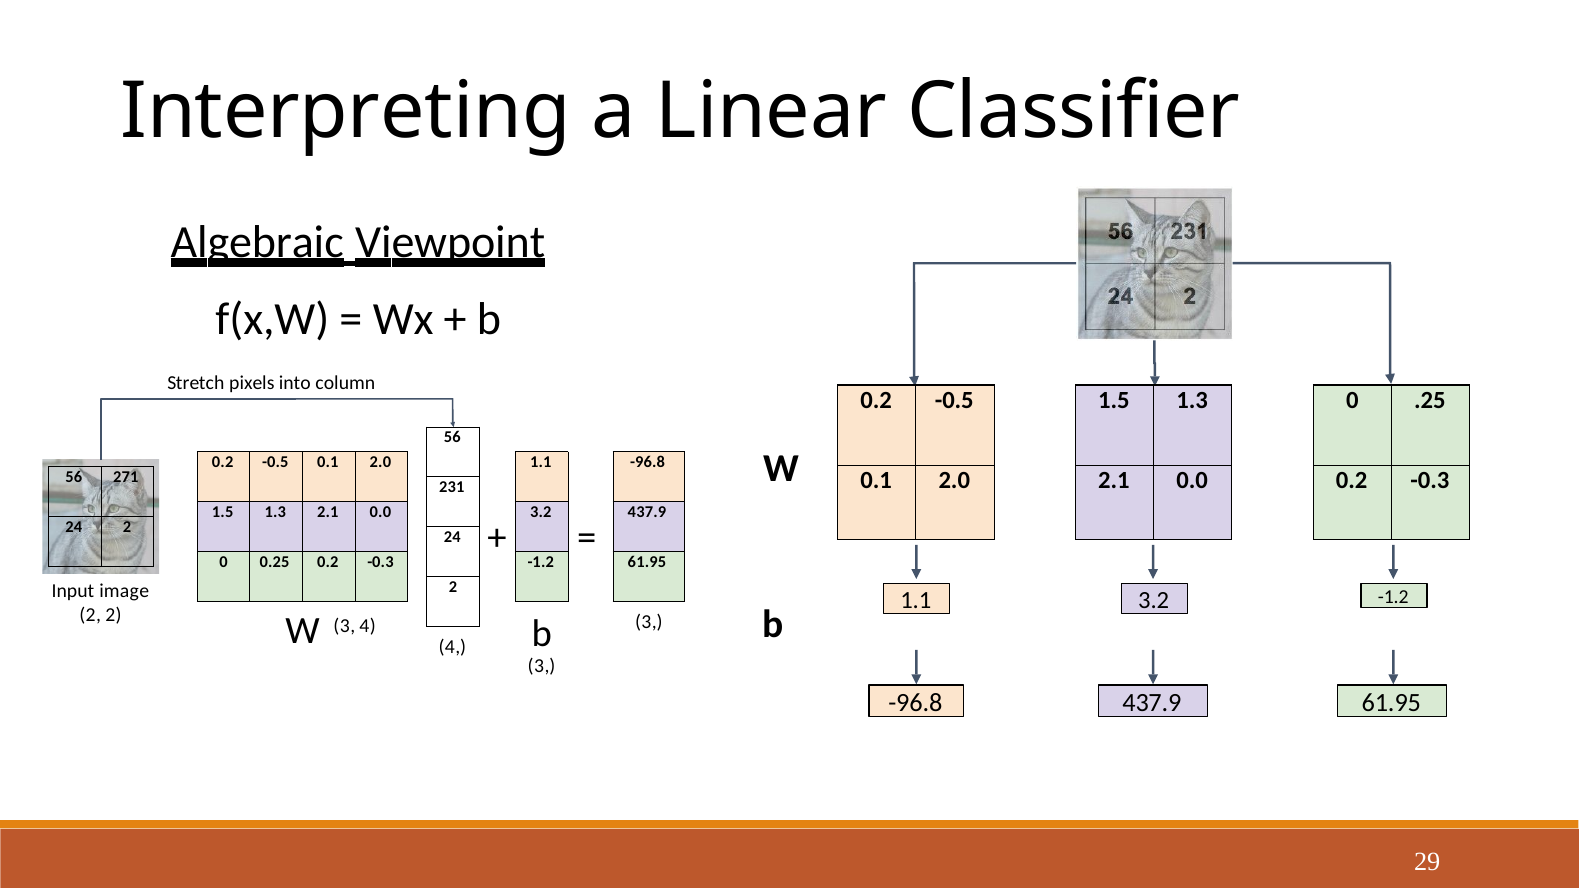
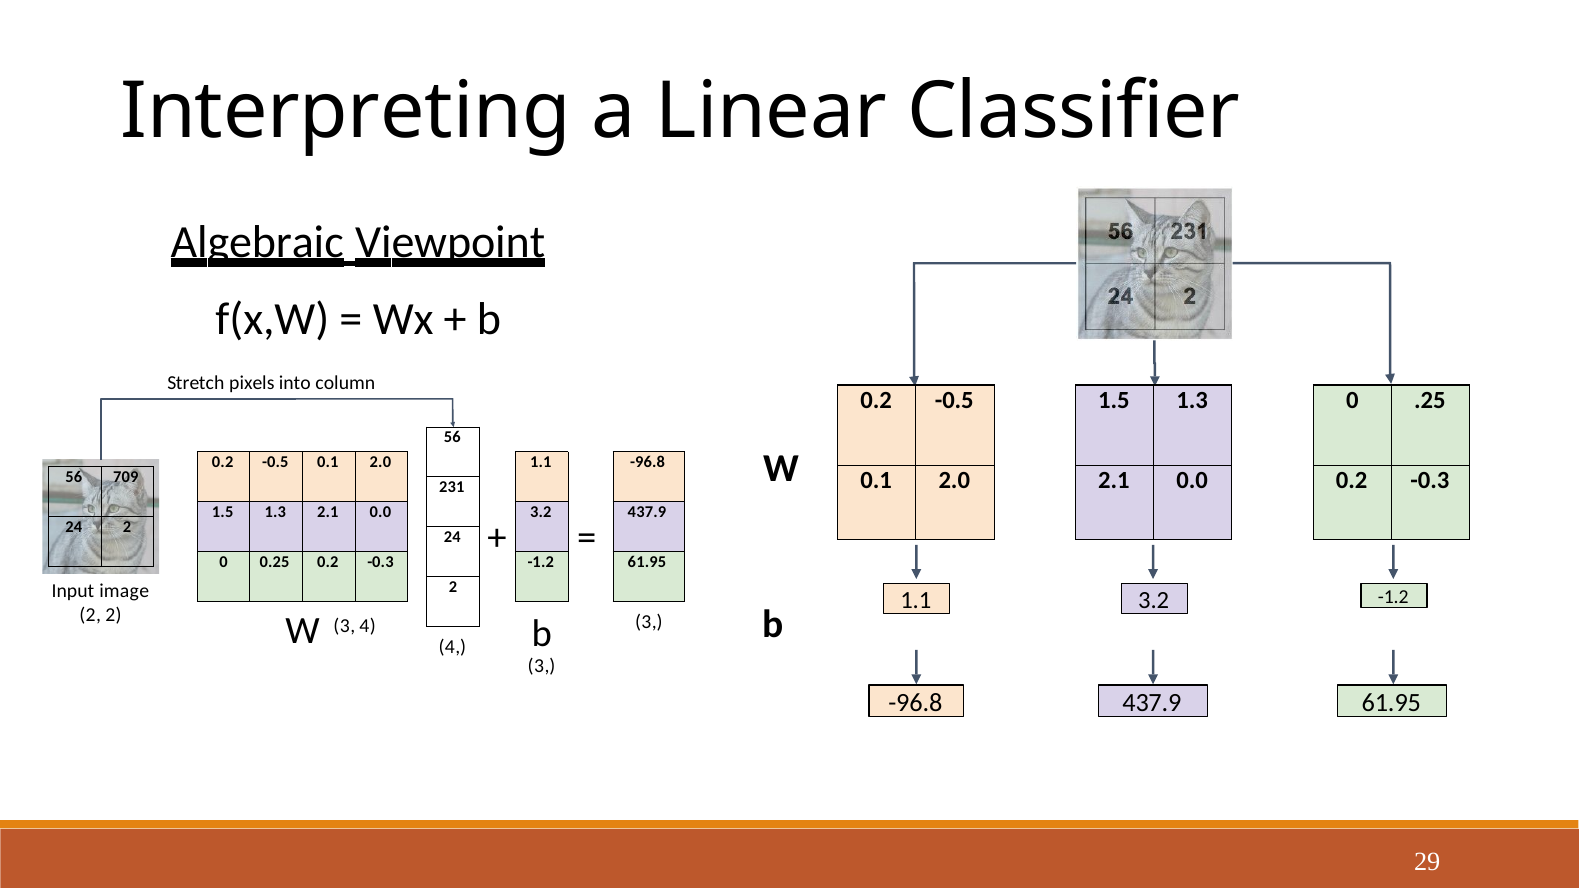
271: 271 -> 709 (126, 477)
